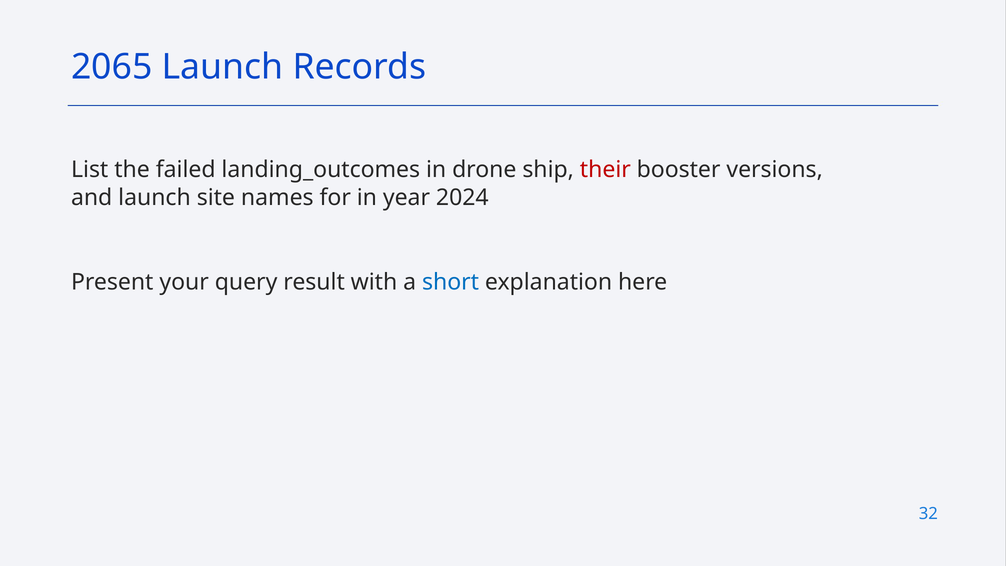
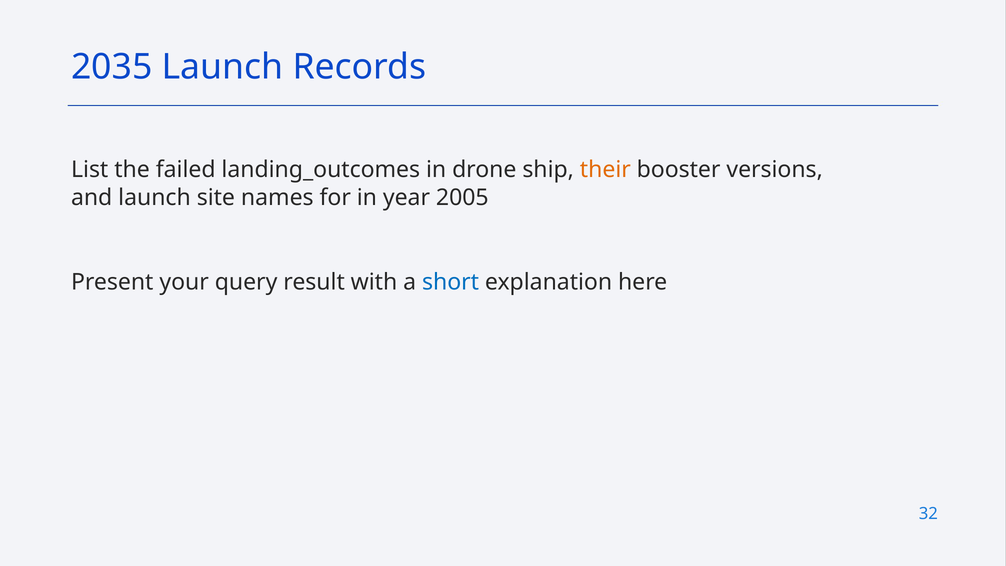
2065: 2065 -> 2035 (112, 67)
their colour: red -> orange (605, 170)
2024: 2024 -> 2005 (462, 197)
